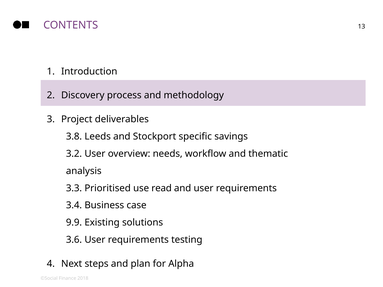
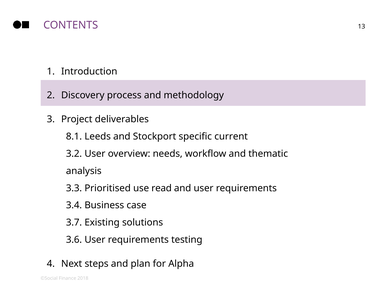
3.8: 3.8 -> 8.1 (74, 137)
savings: savings -> current (231, 137)
9.9: 9.9 -> 3.7 (74, 223)
